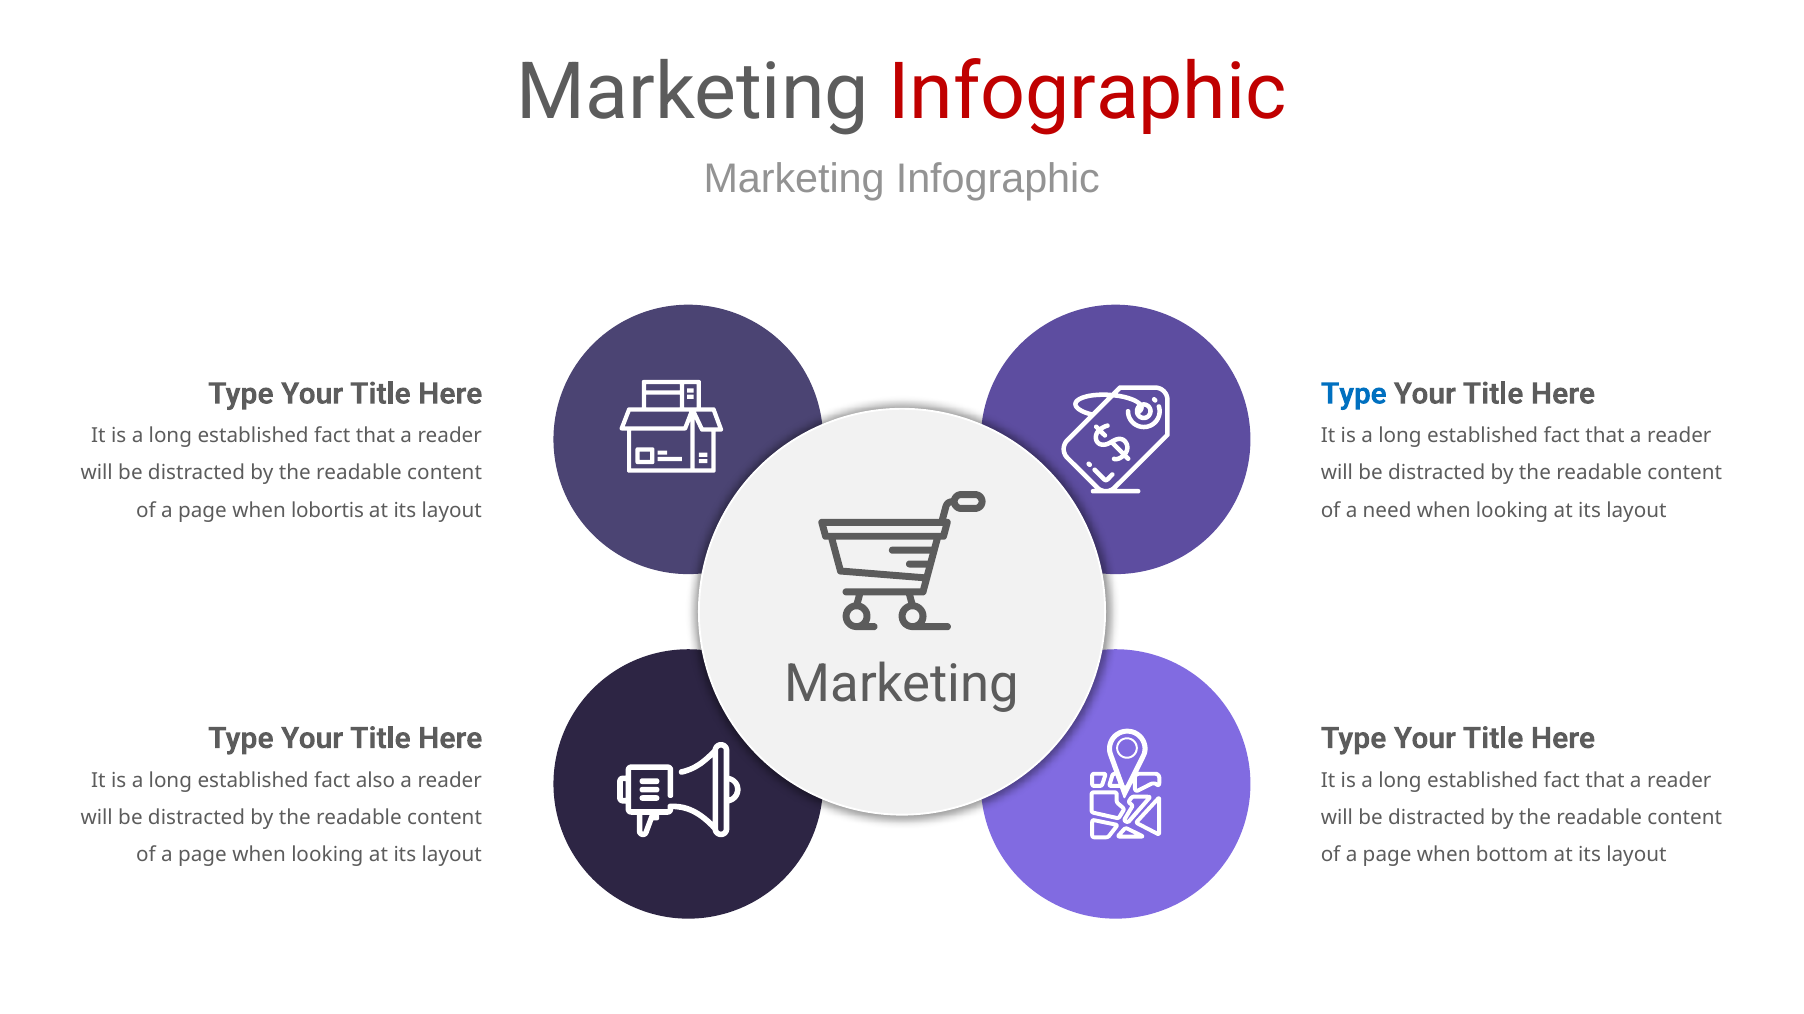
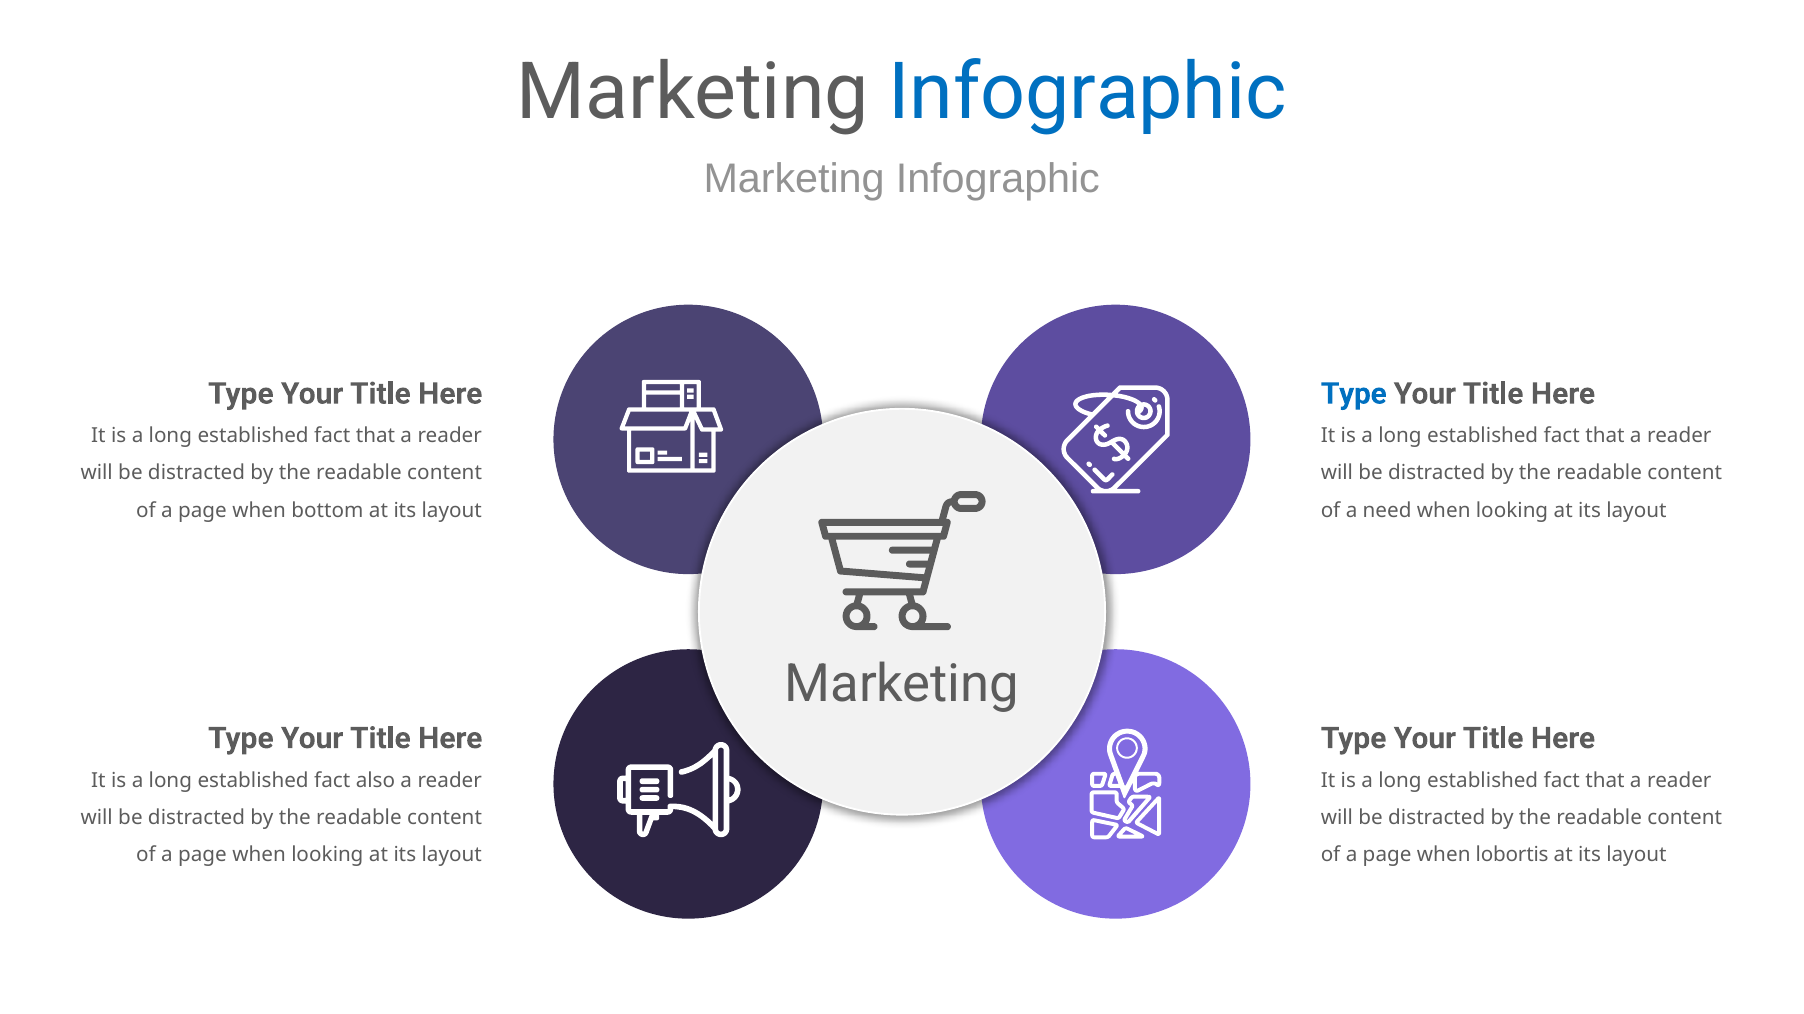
Infographic colour: red -> blue (1088, 93)
lobortis: lobortis -> bottom (327, 511)
bottom: bottom -> lobortis (1512, 855)
